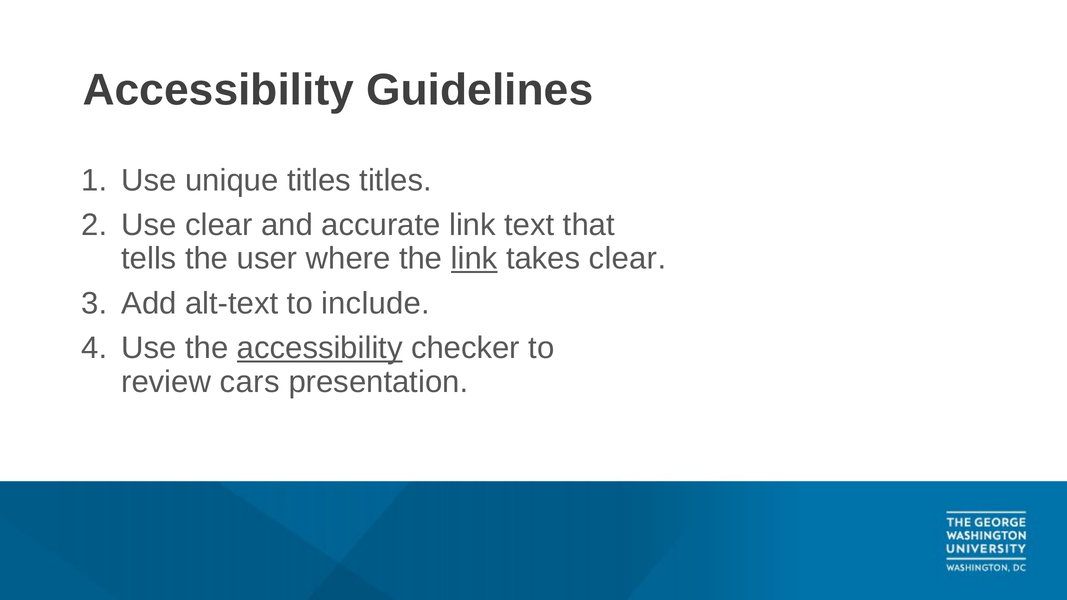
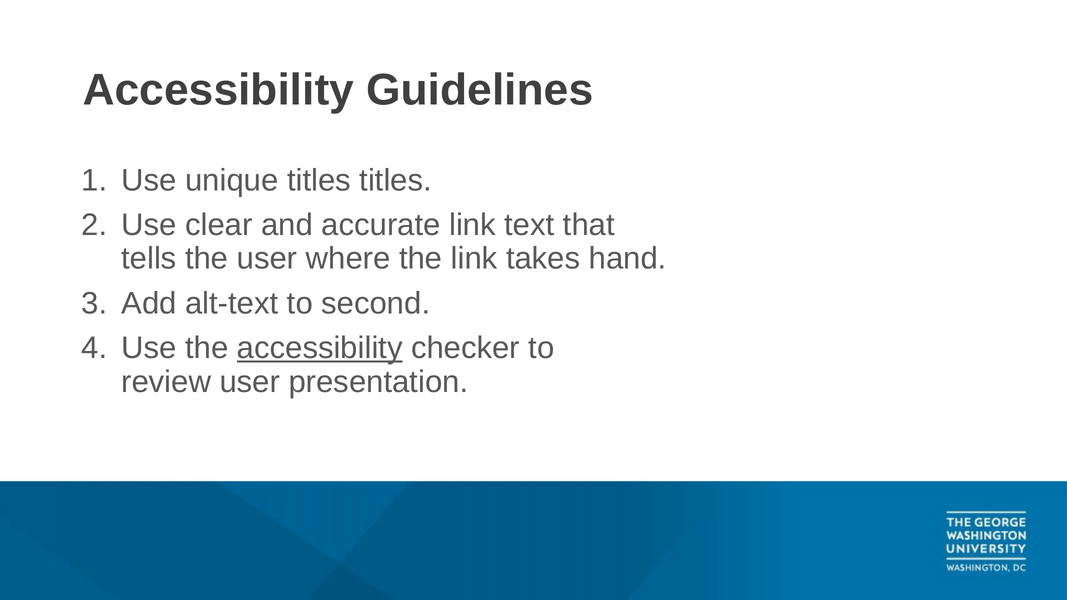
link underline: present -> none (474, 259)
takes clear: clear -> hand (628, 259)
include: include -> second (376, 303)
review cars: cars -> user (250, 382)
